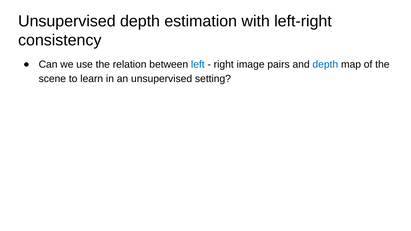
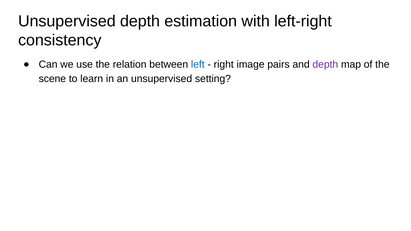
depth colour: blue -> purple (325, 65)
